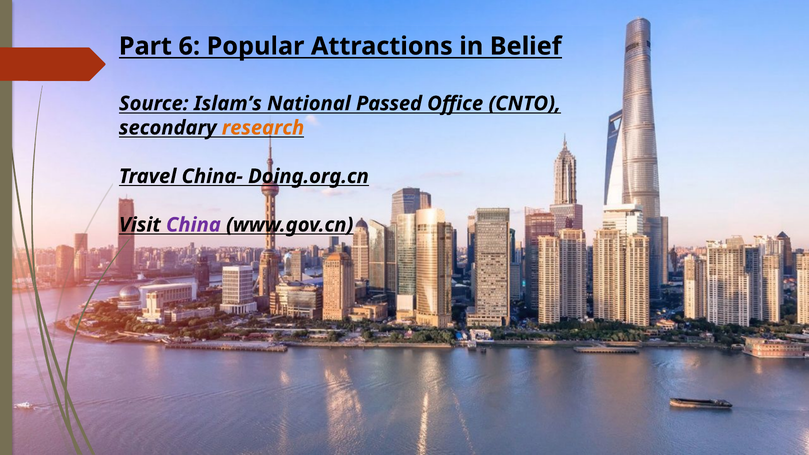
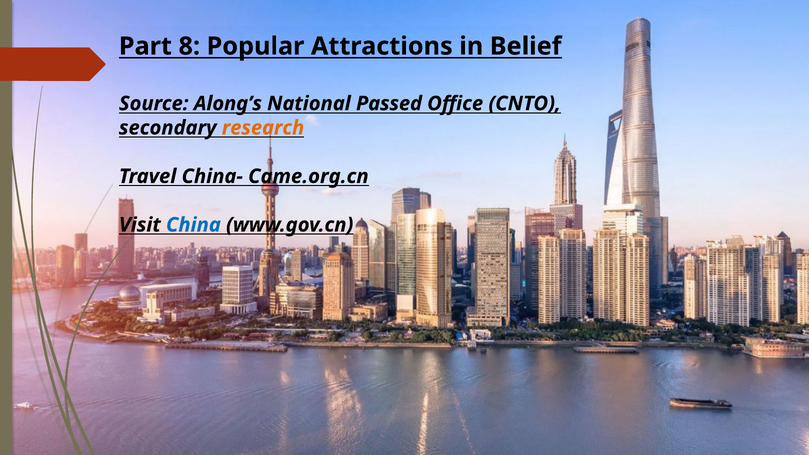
6: 6 -> 8 (189, 46)
Islam’s: Islam’s -> Along’s (228, 104)
Doing.org.cn: Doing.org.cn -> Came.org.cn (308, 176)
China colour: purple -> blue (193, 225)
